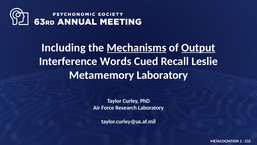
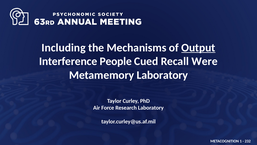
Mechanisms underline: present -> none (137, 47)
Words: Words -> People (116, 61)
Leslie: Leslie -> Were (205, 61)
